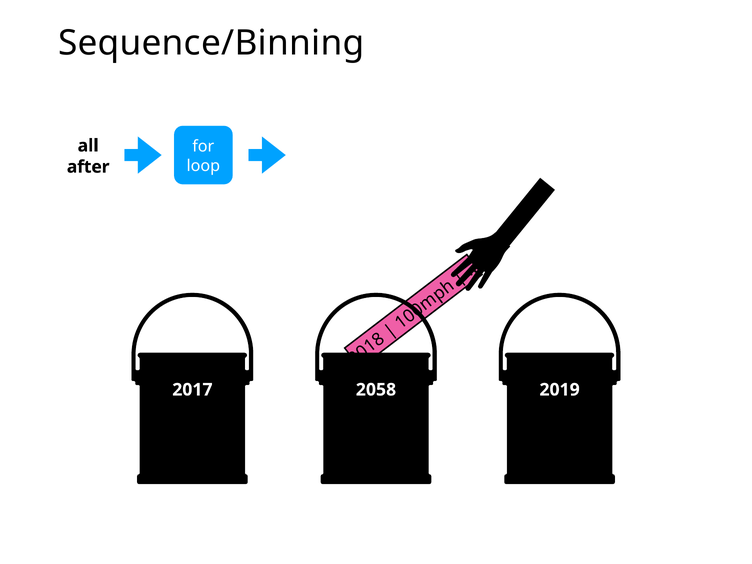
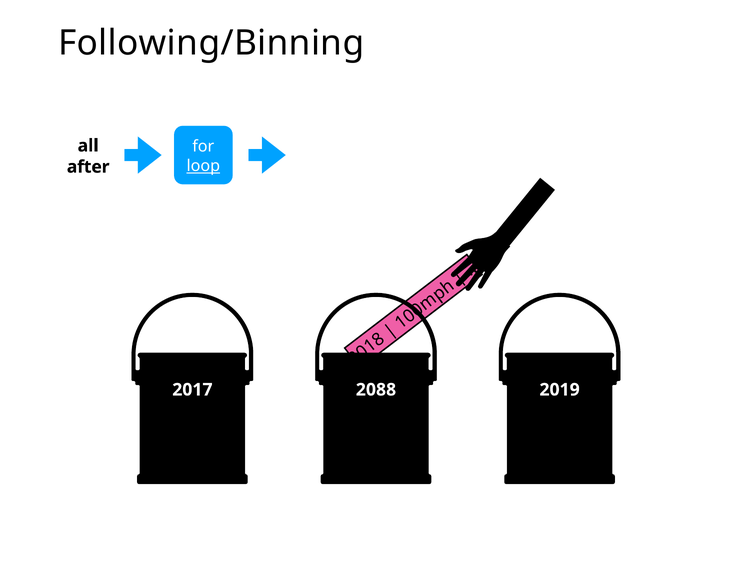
Sequence/Binning: Sequence/Binning -> Following/Binning (211, 43)
loop underline: none -> present (203, 166)
2058: 2058 -> 2088 (376, 390)
